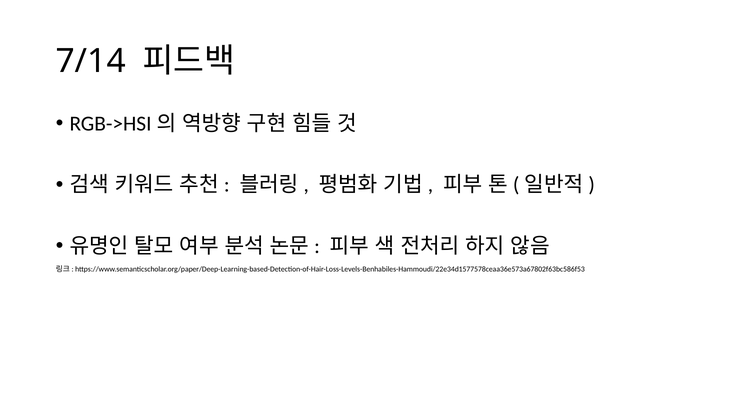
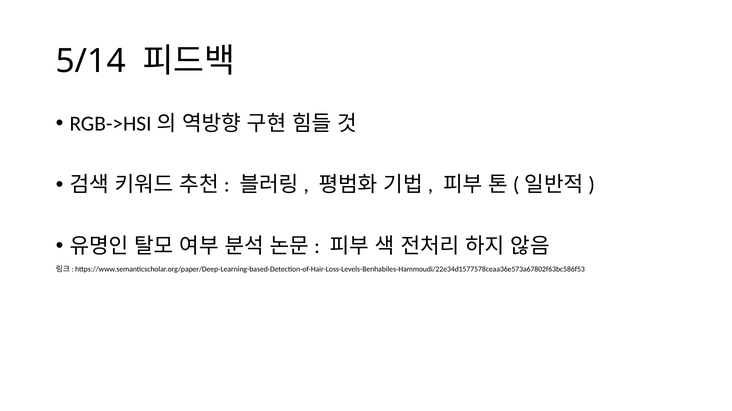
7/14: 7/14 -> 5/14 (91, 61)
